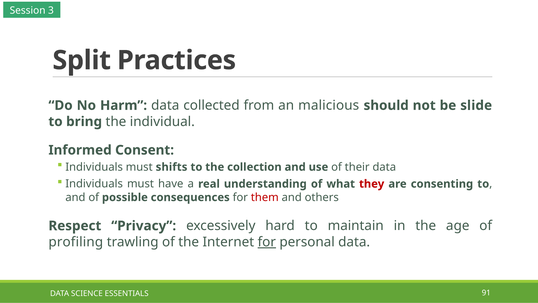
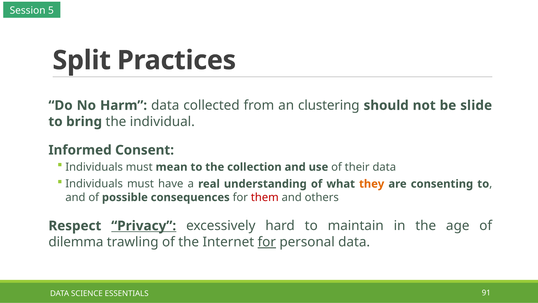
3: 3 -> 5 (51, 10)
malicious: malicious -> clustering (329, 105)
shifts: shifts -> mean (172, 167)
they colour: red -> orange (372, 184)
Privacy underline: none -> present (144, 226)
profiling: profiling -> dilemma (76, 242)
